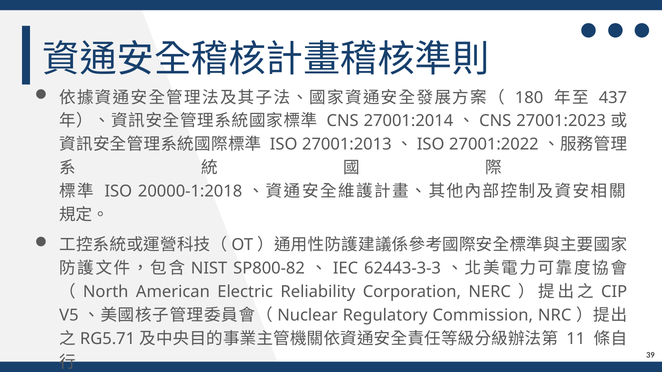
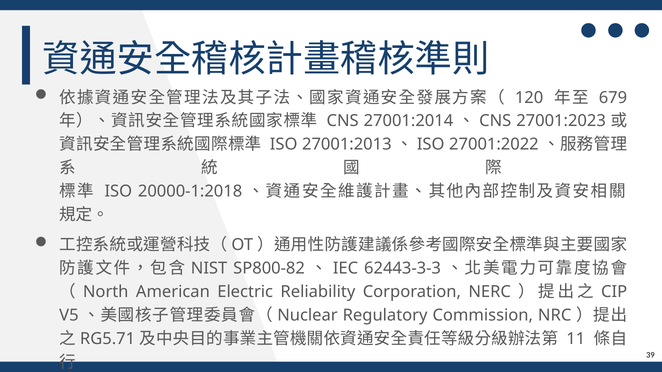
180: 180 -> 120 (529, 98)
437: 437 -> 679 (613, 98)
